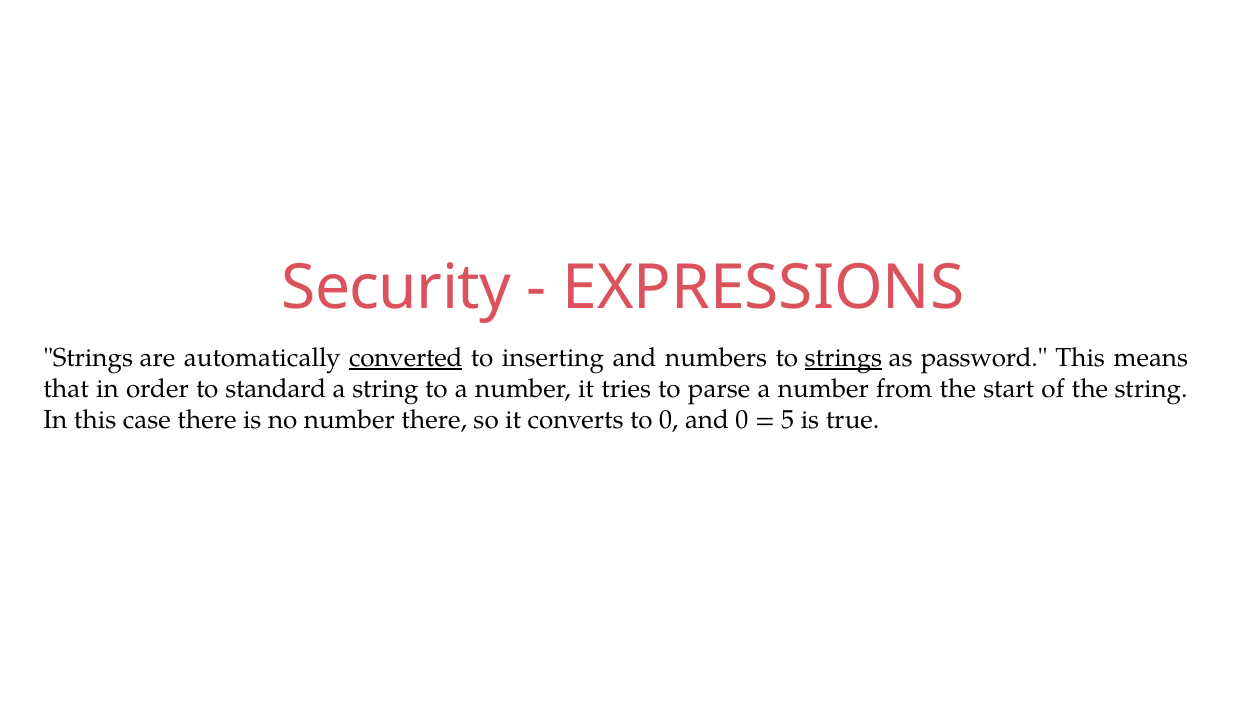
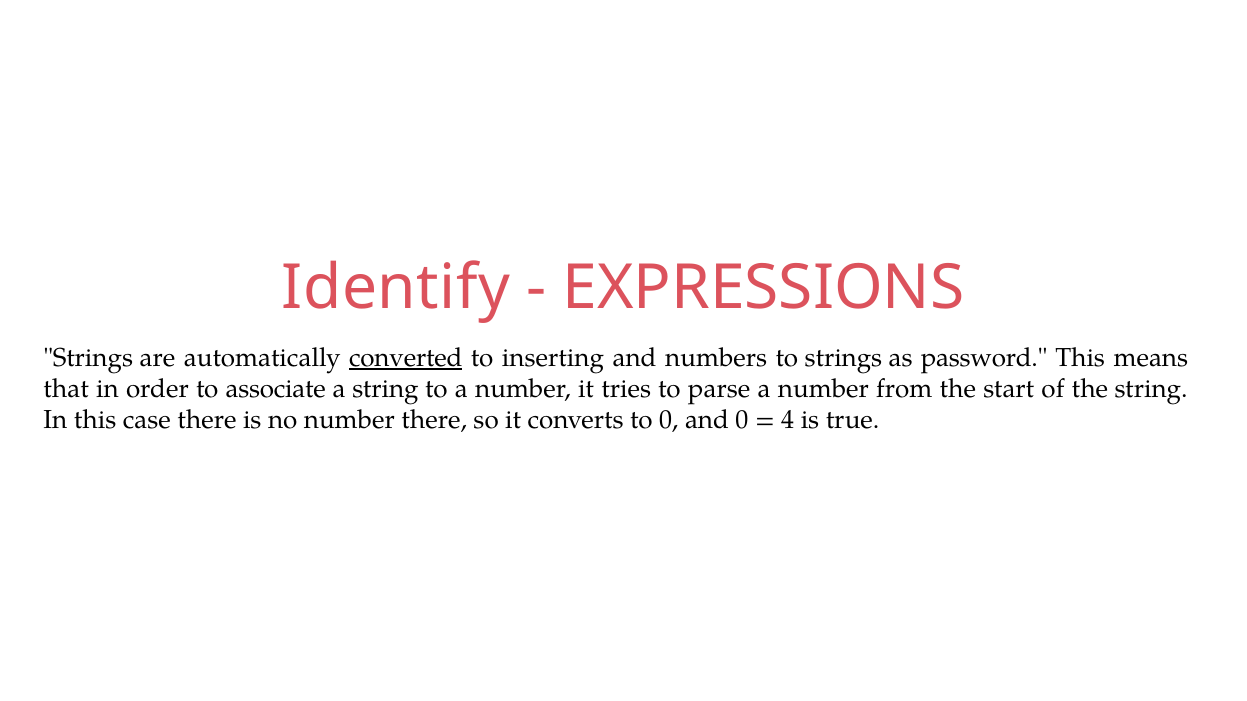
Security: Security -> Identify (396, 288)
strings underline: present -> none (843, 358)
standard: standard -> associate (276, 389)
5: 5 -> 4 (788, 420)
